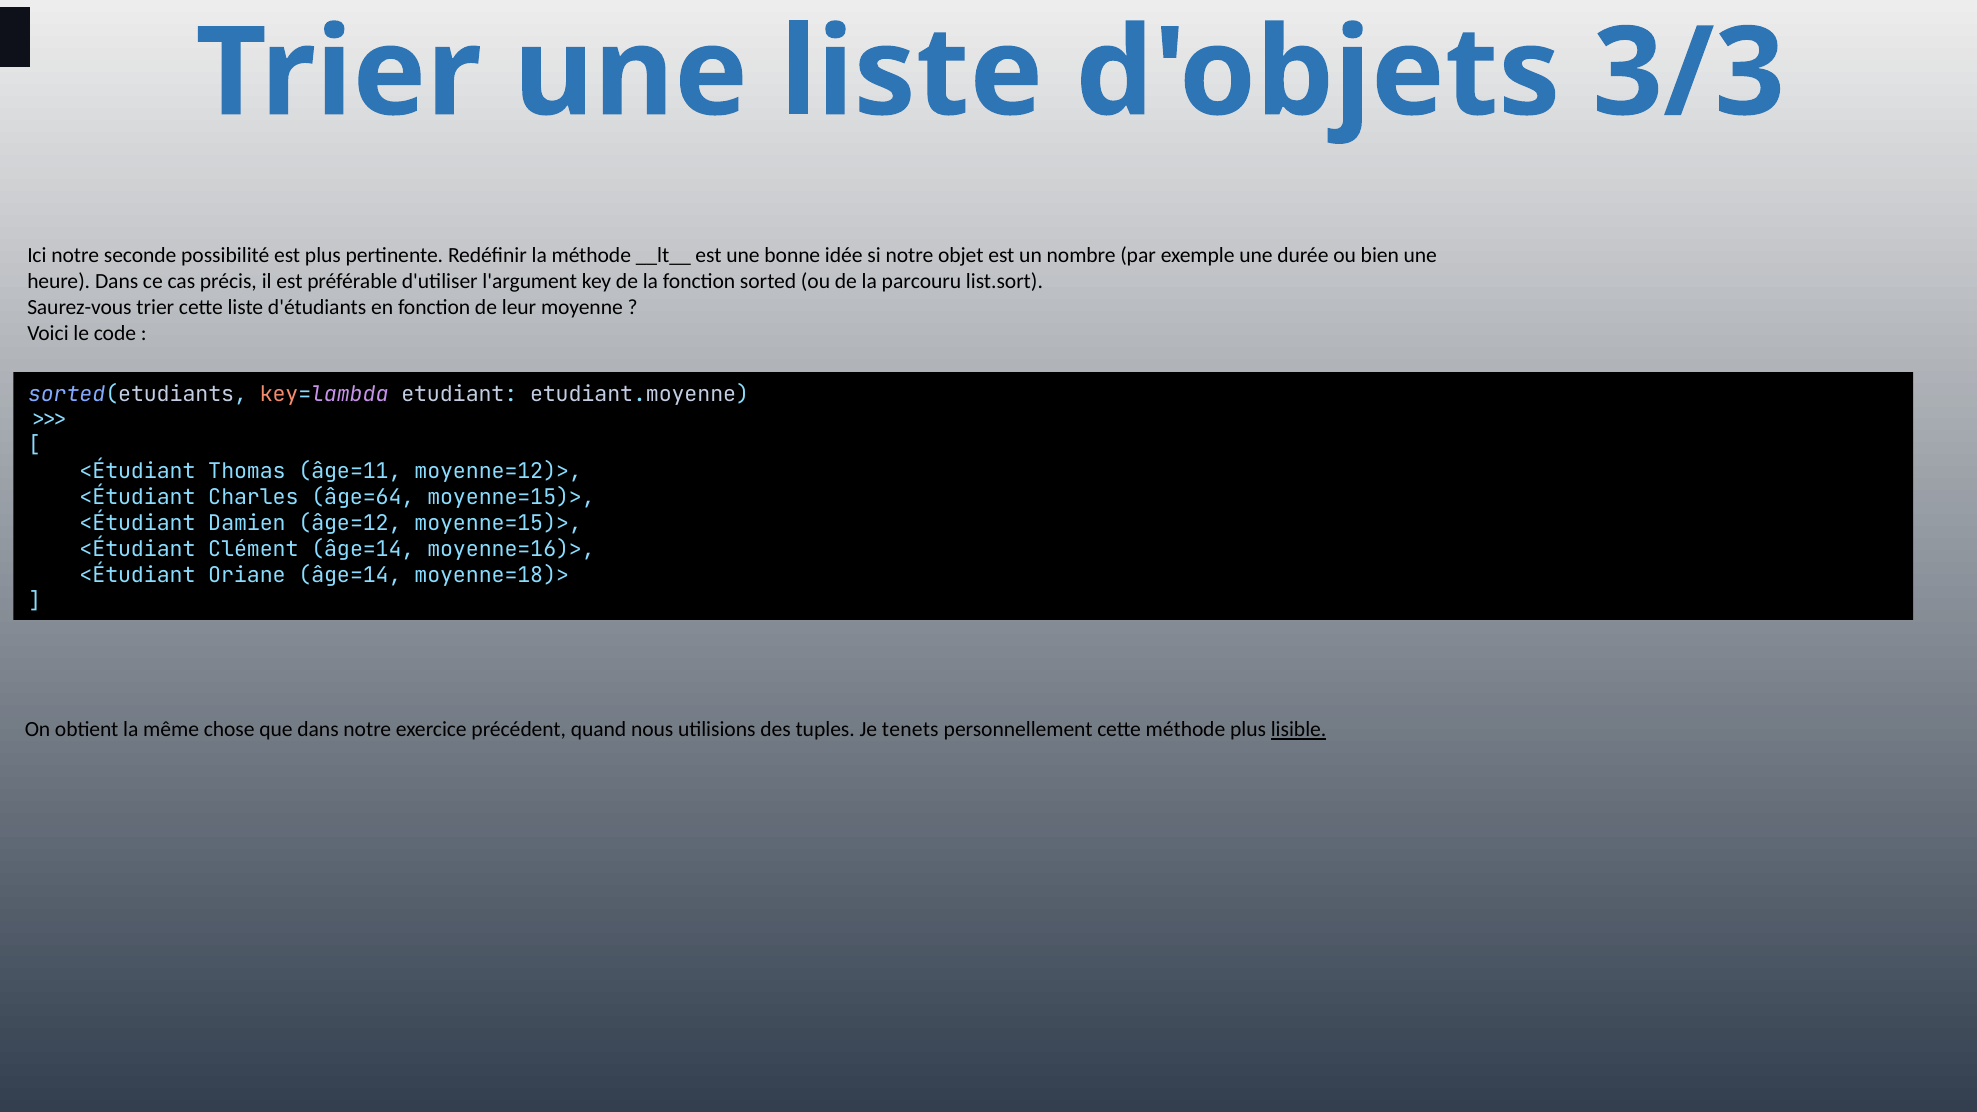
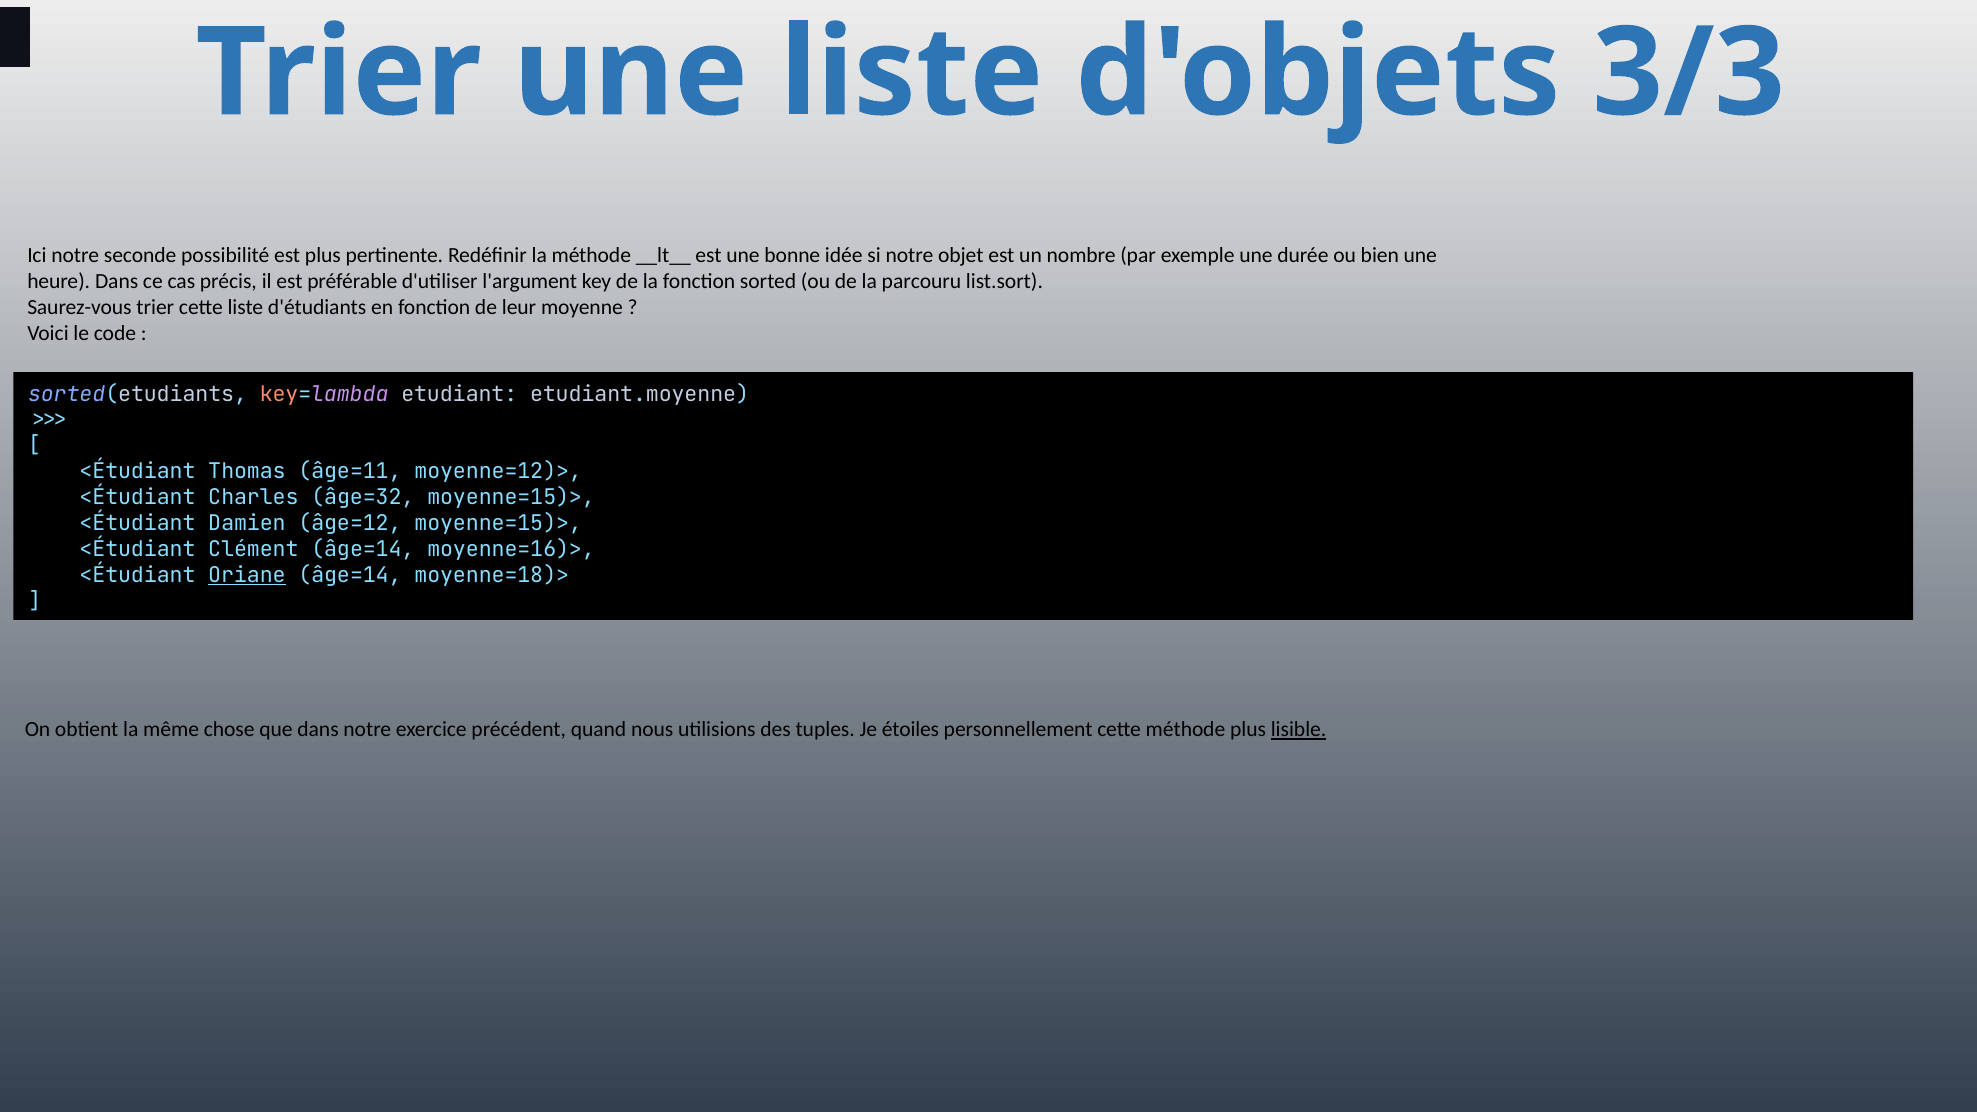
âge=64: âge=64 -> âge=32 (363, 498)
Oriane underline: none -> present (247, 575)
tenets: tenets -> étoiles (911, 730)
